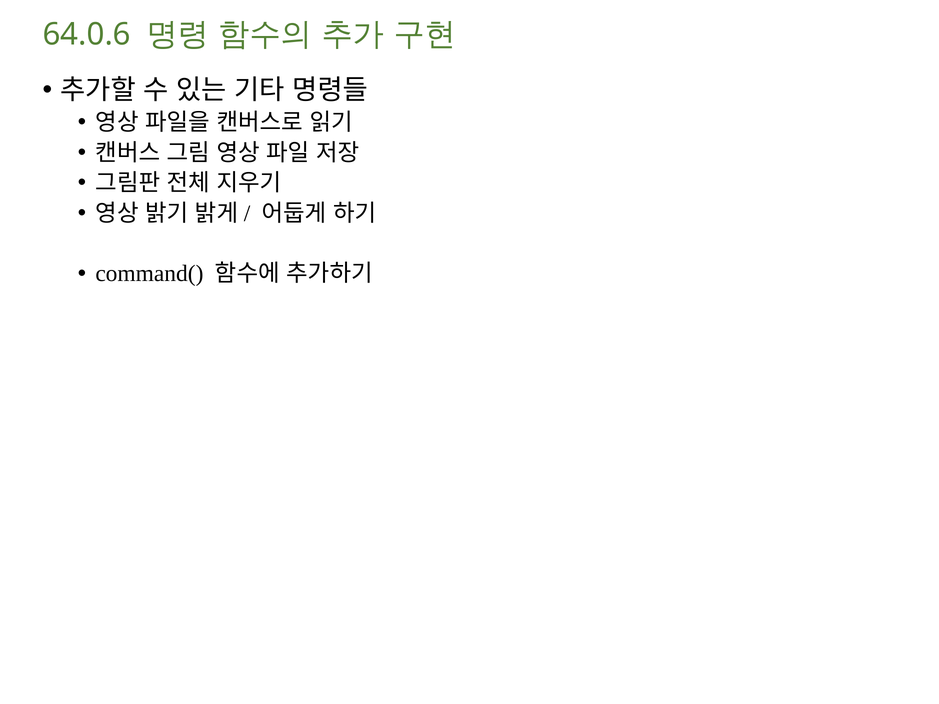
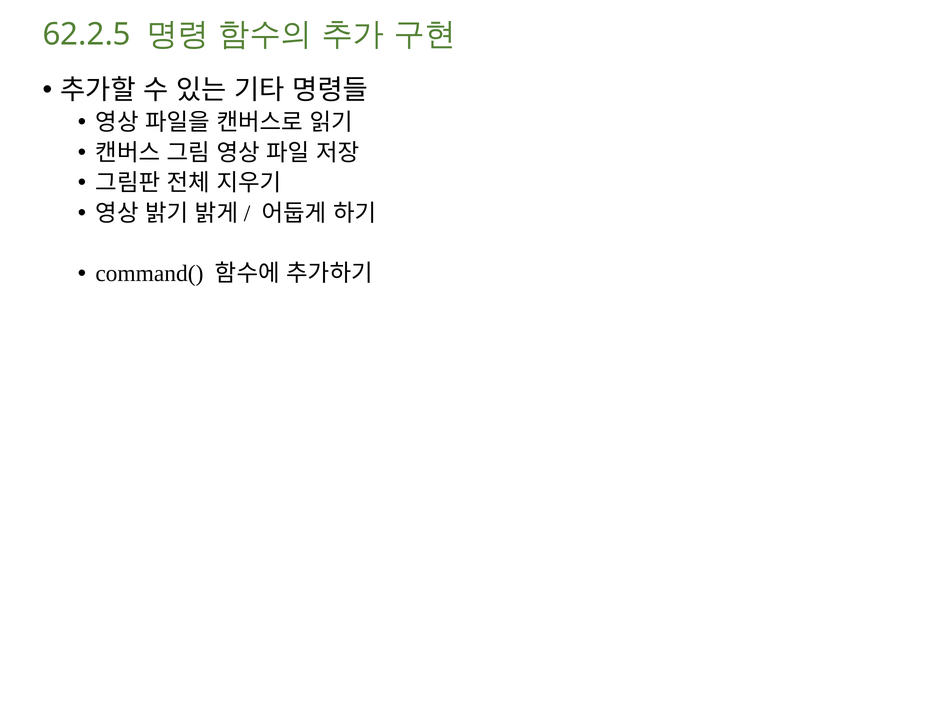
64.0.6: 64.0.6 -> 62.2.5 (87, 34)
